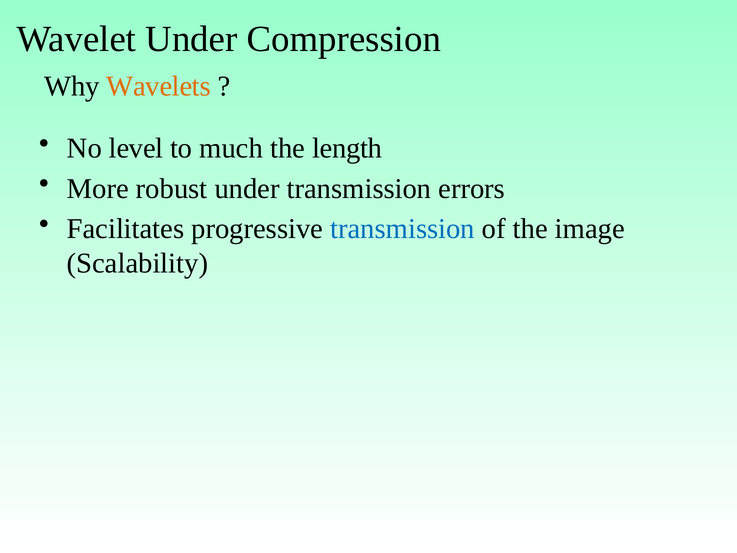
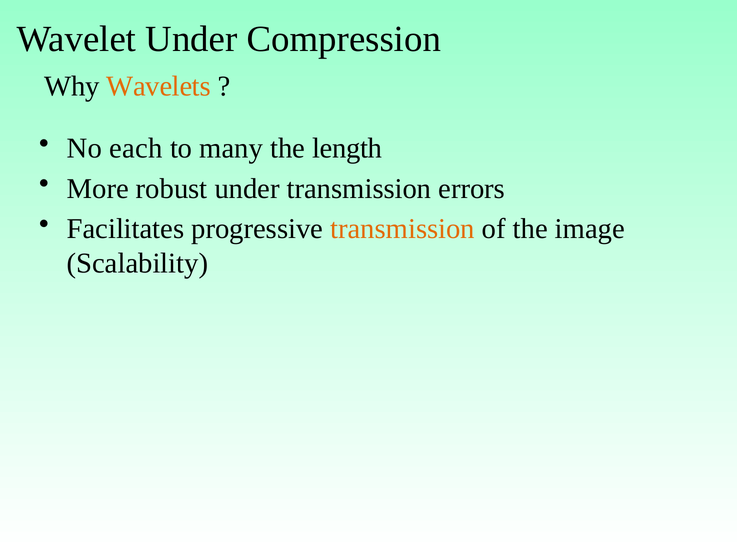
level: level -> each (136, 148)
much: much -> many (231, 148)
transmission colour: blue -> orange (403, 229)
